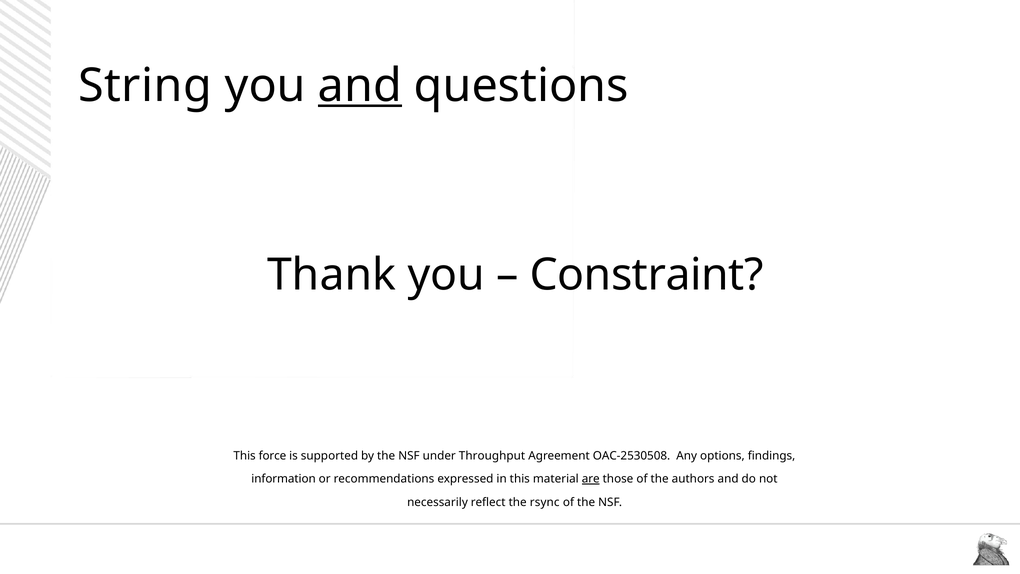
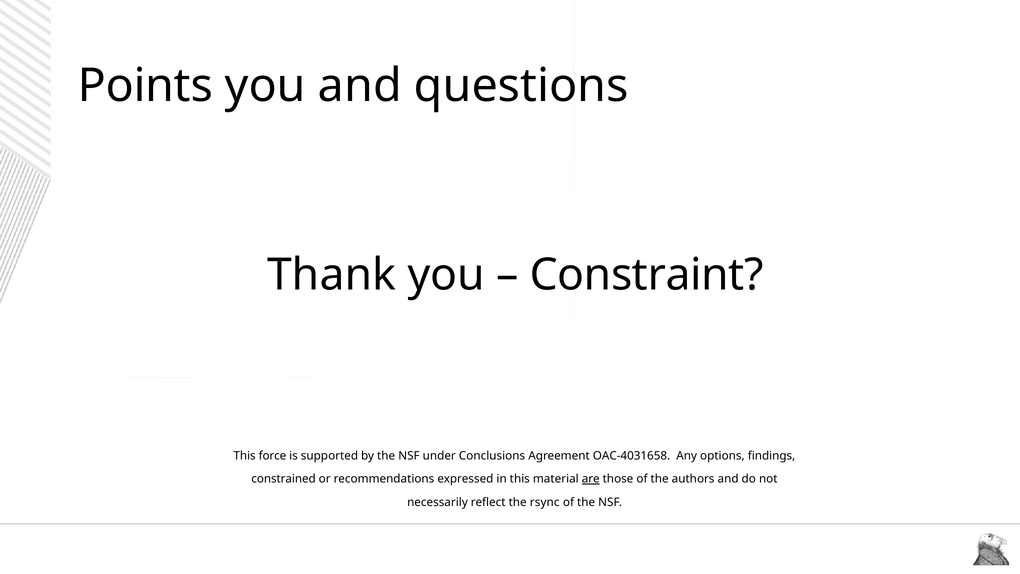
String: String -> Points (145, 86)
and underline: present -> none (360, 86)
Throughput: Throughput -> Conclusions (492, 456)
OAC-2530508: OAC-2530508 -> OAC-4031658 (632, 456)
information: information -> constrained (284, 479)
